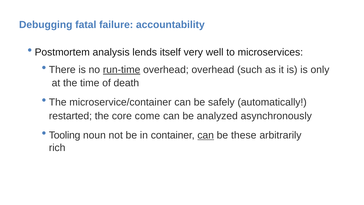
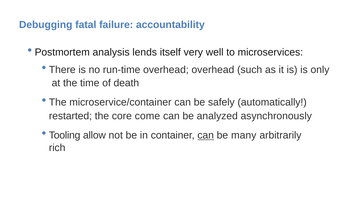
run-time underline: present -> none (122, 70)
noun: noun -> allow (94, 135)
these: these -> many (244, 135)
